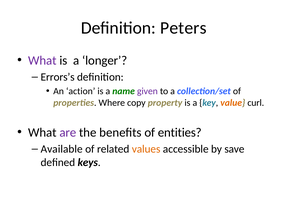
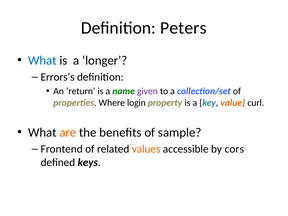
What colour: purple -> blue (42, 60)
action: action -> return (81, 91)
copy: copy -> login (136, 103)
are colour: purple -> orange (68, 132)
entities: entities -> sample (180, 132)
Available: Available -> Frontend (62, 149)
save: save -> cors (234, 149)
